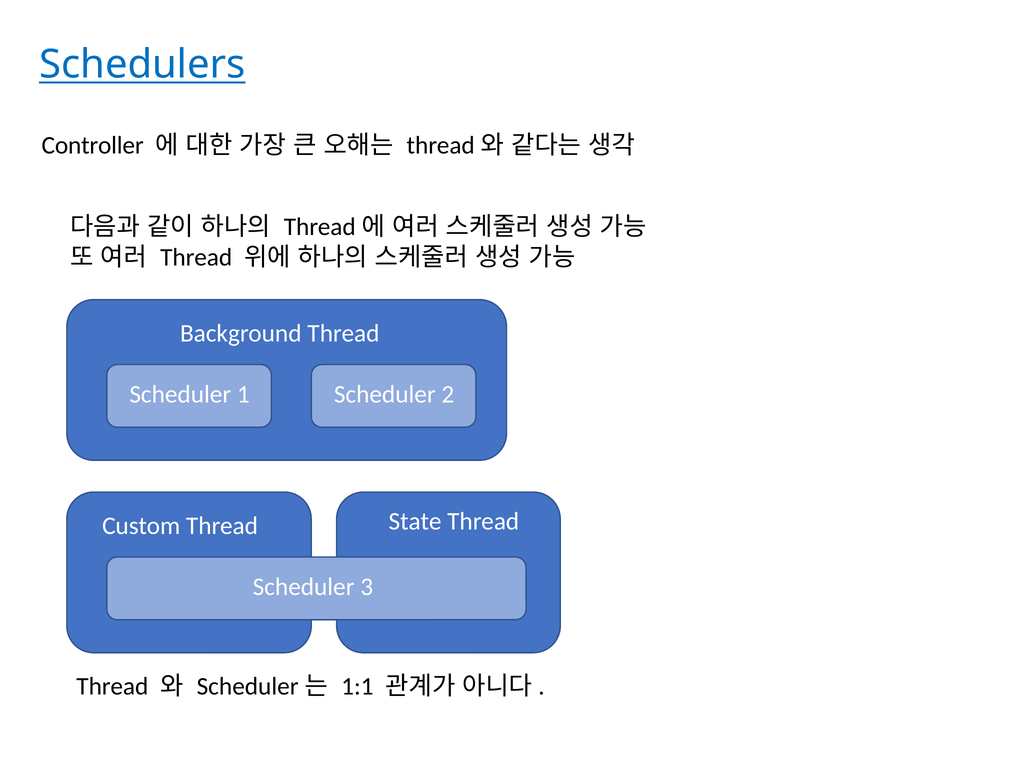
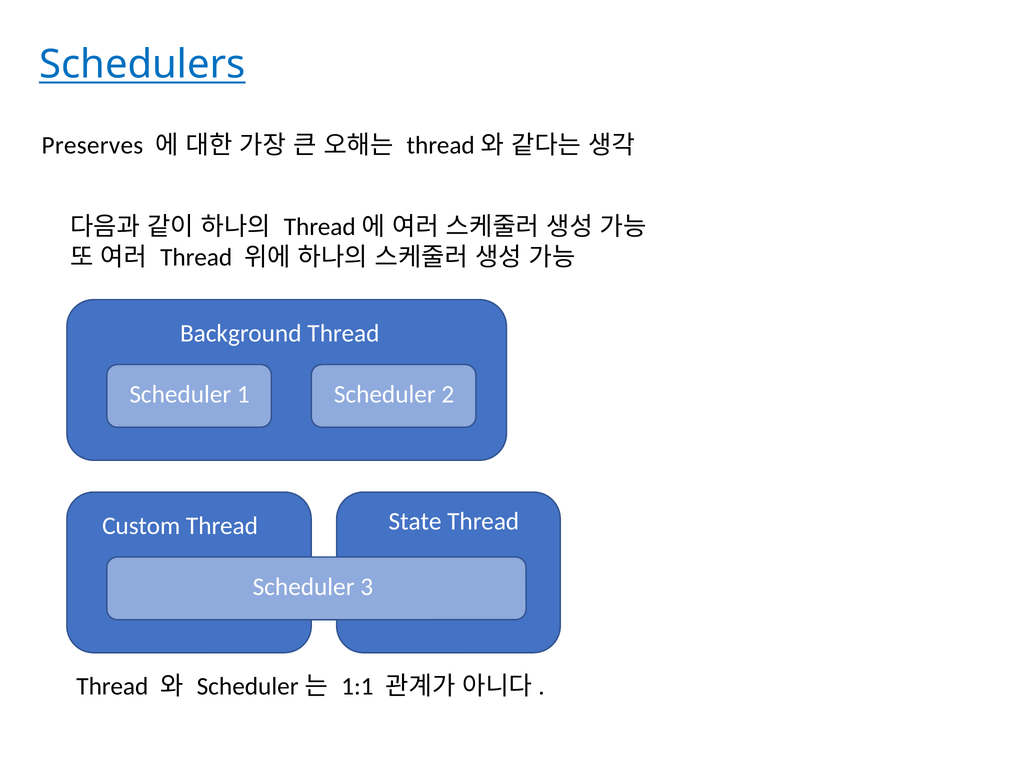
Controller: Controller -> Preserves (92, 145)
